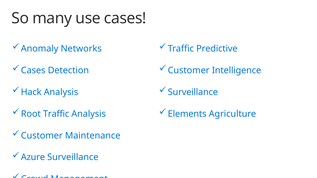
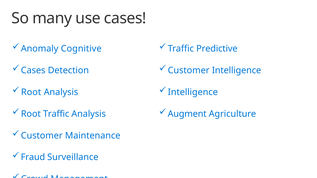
Networks: Networks -> Cognitive (81, 49)
Hack: Hack -> Root (31, 92)
Surveillance: Surveillance -> Intelligence (193, 92)
Elements: Elements -> Augment (187, 114)
Azure: Azure -> Fraud (33, 158)
